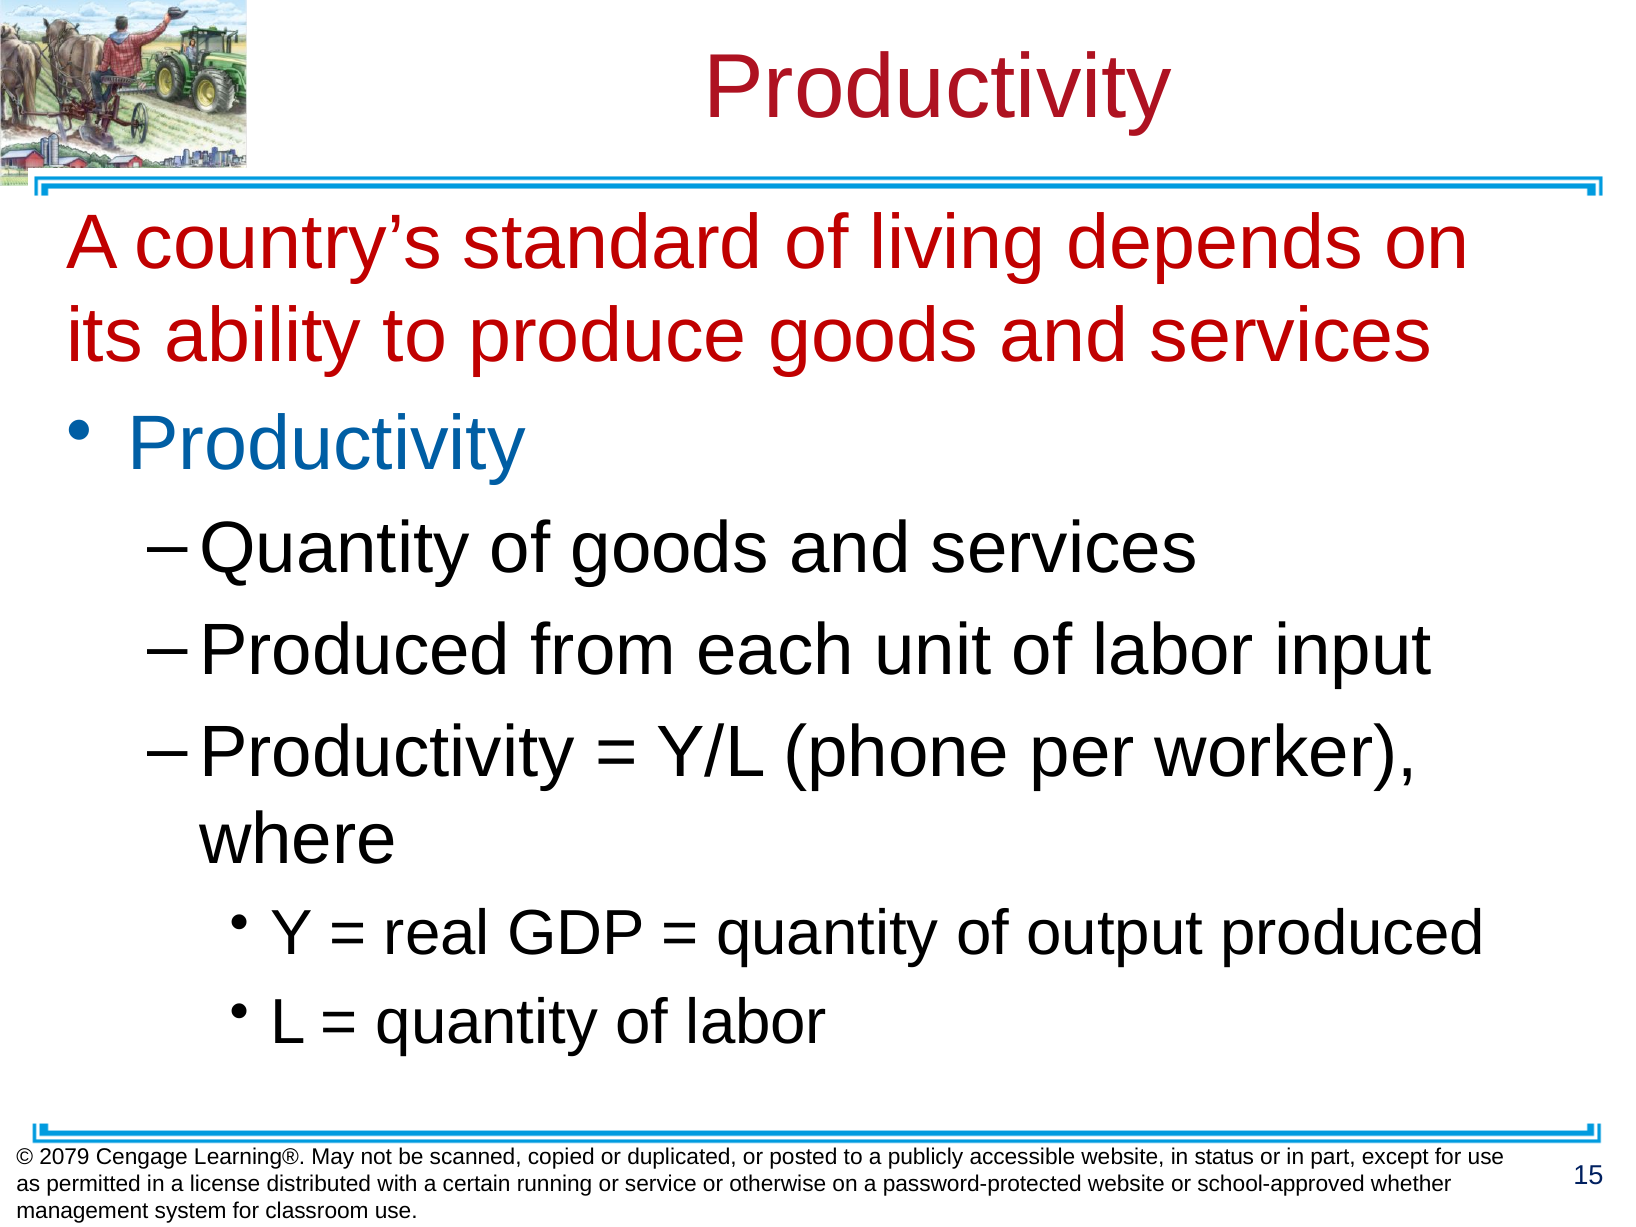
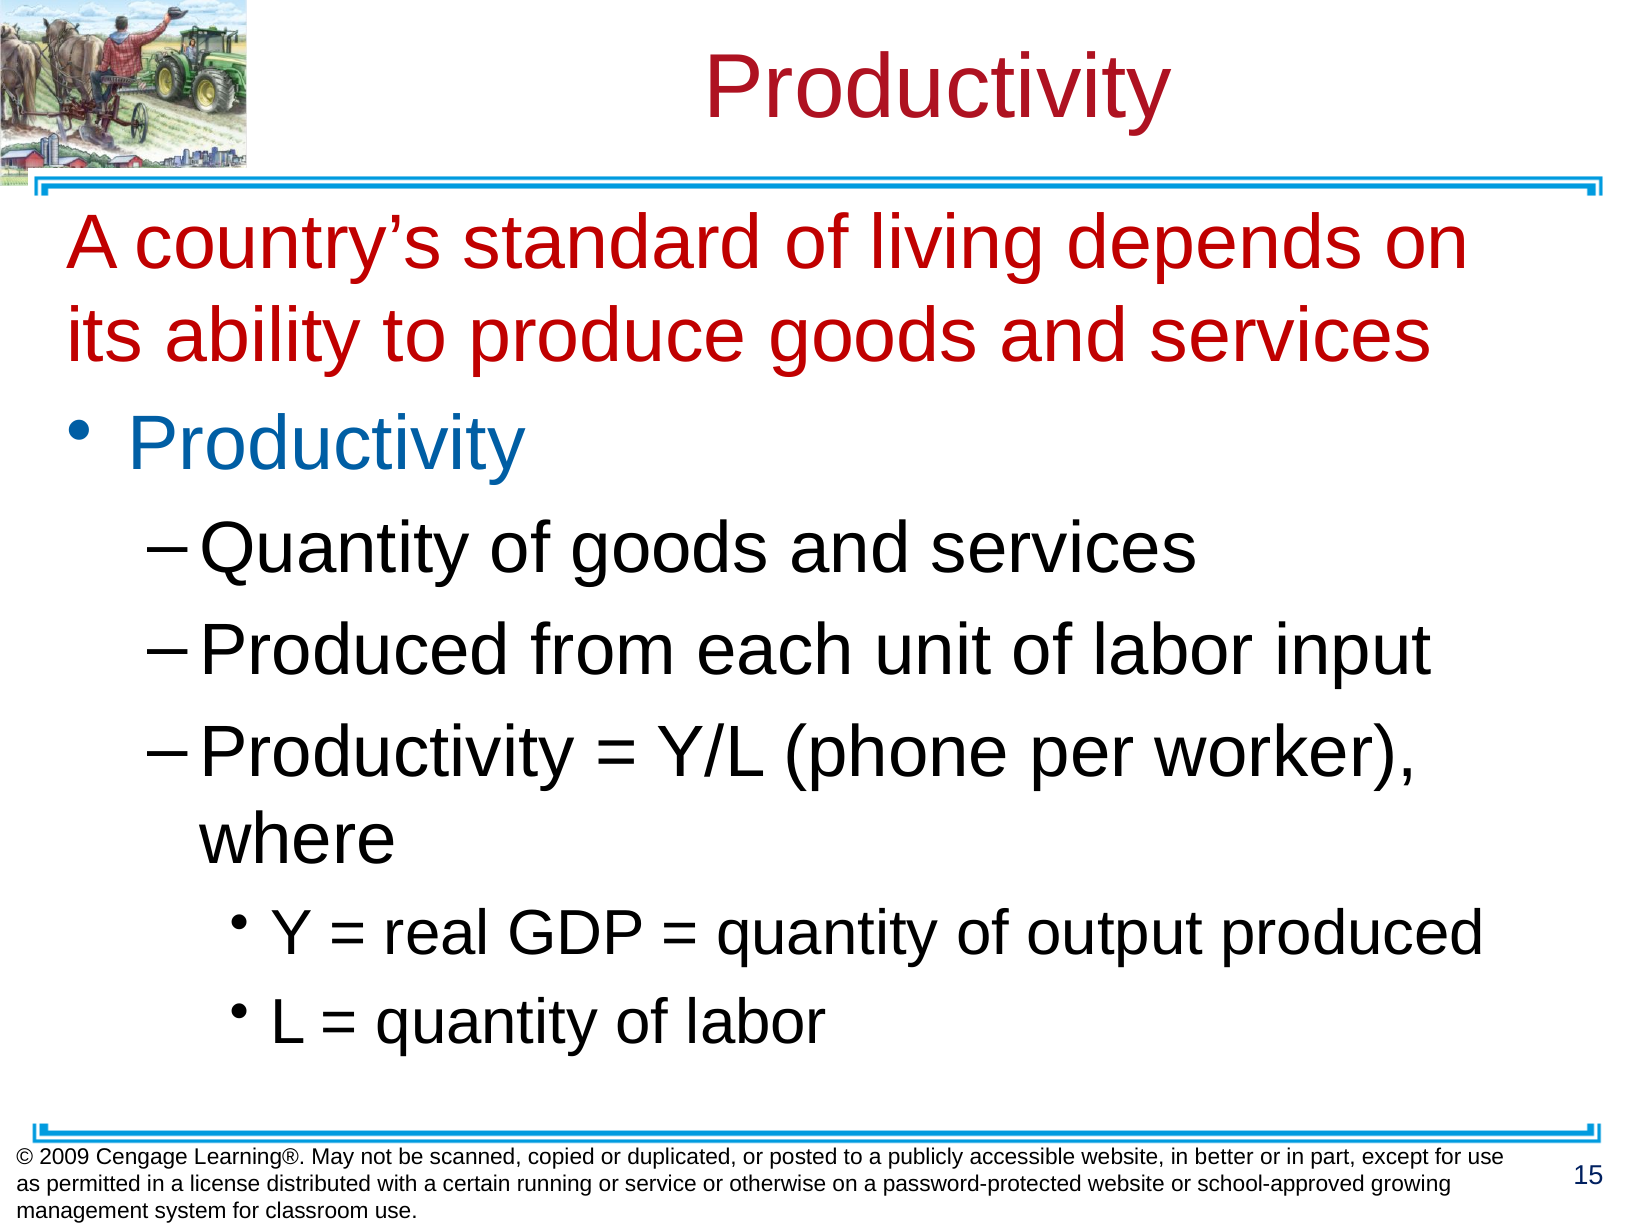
2079: 2079 -> 2009 (64, 1157)
status: status -> better (1224, 1157)
whether: whether -> growing (1411, 1184)
